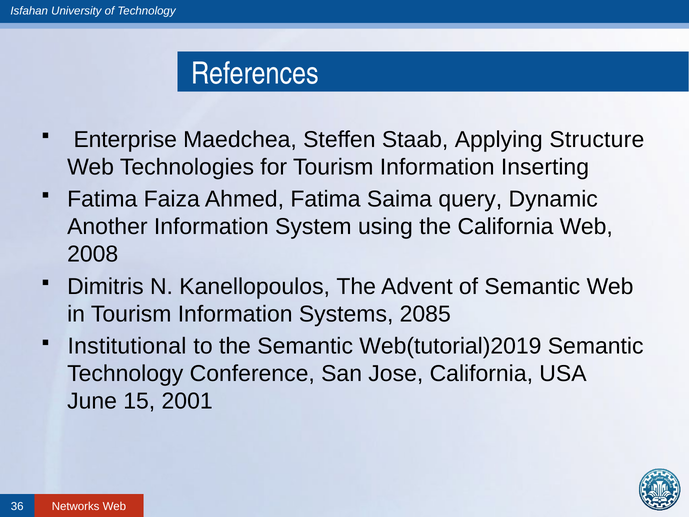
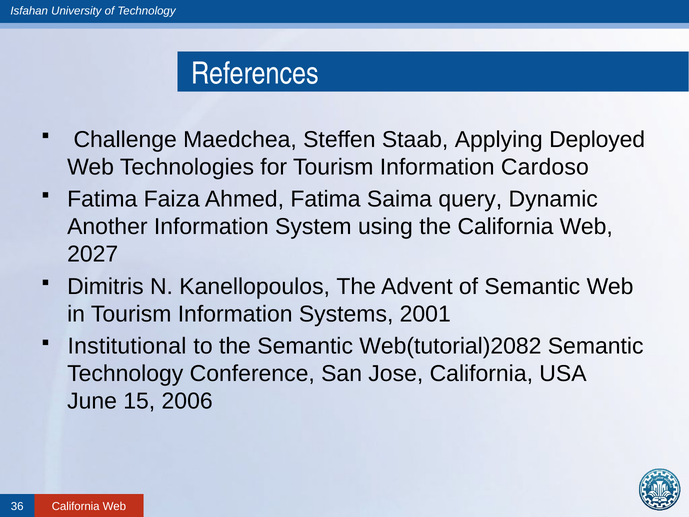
Enterprise: Enterprise -> Challenge (125, 139)
Structure: Structure -> Deployed (597, 139)
Inserting: Inserting -> Cardoso (545, 167)
2008: 2008 -> 2027 (93, 254)
2085: 2085 -> 2001 (425, 314)
Web(tutorial)2019: Web(tutorial)2019 -> Web(tutorial)2082 (450, 346)
2001: 2001 -> 2006 (187, 401)
36 Networks: Networks -> California (76, 506)
